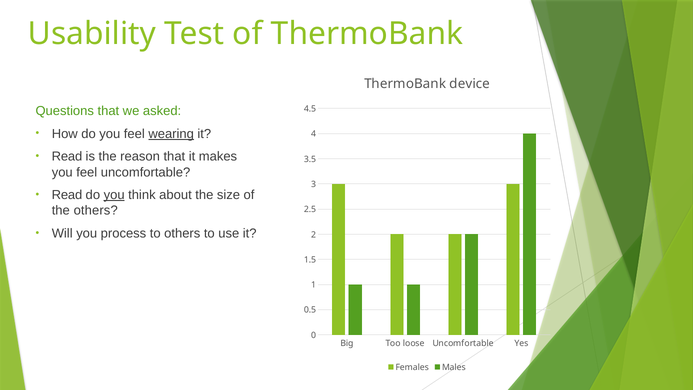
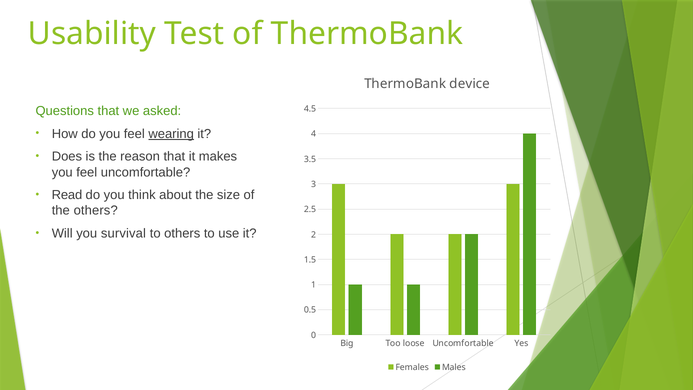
Read: Read -> Does (67, 157)
you underline: present -> none (114, 195)
process: process -> survival (123, 233)
